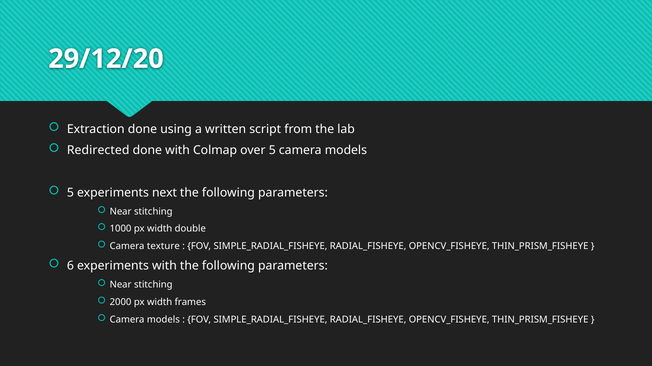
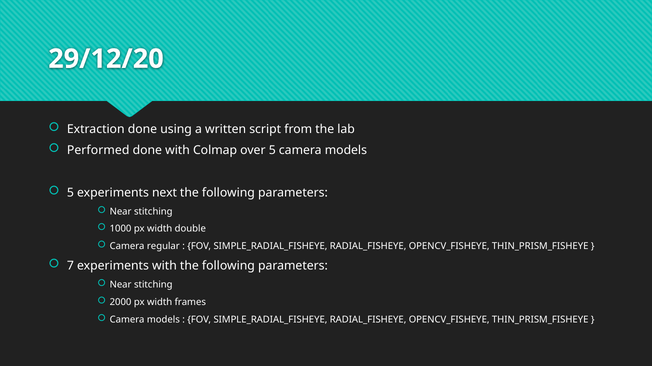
Redirected: Redirected -> Performed (98, 151)
texture: texture -> regular (163, 247)
6: 6 -> 7 (70, 266)
